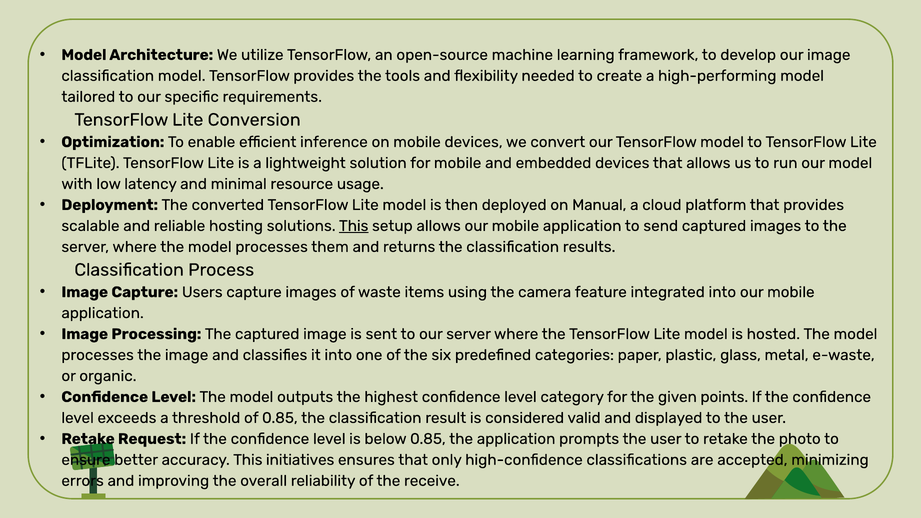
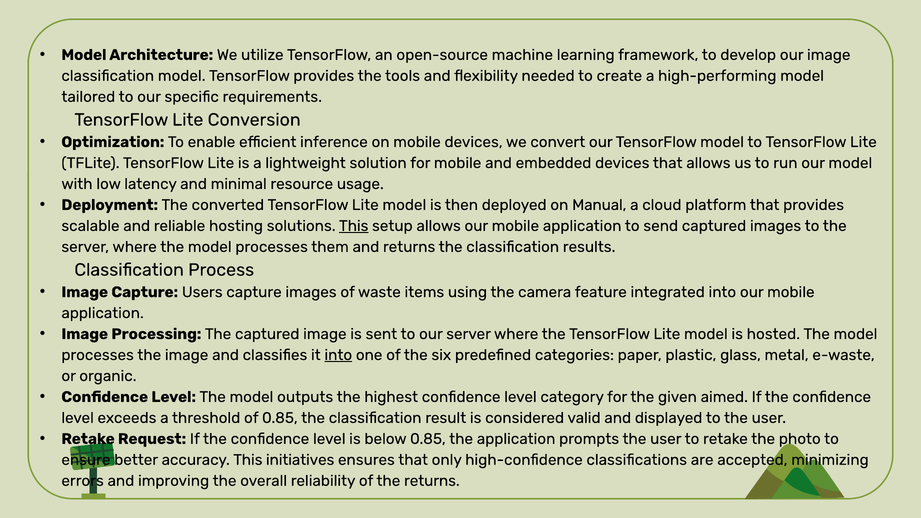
into underline: none -> present (338, 355)
points: points -> aimed (724, 397)
the receive: receive -> returns (432, 481)
